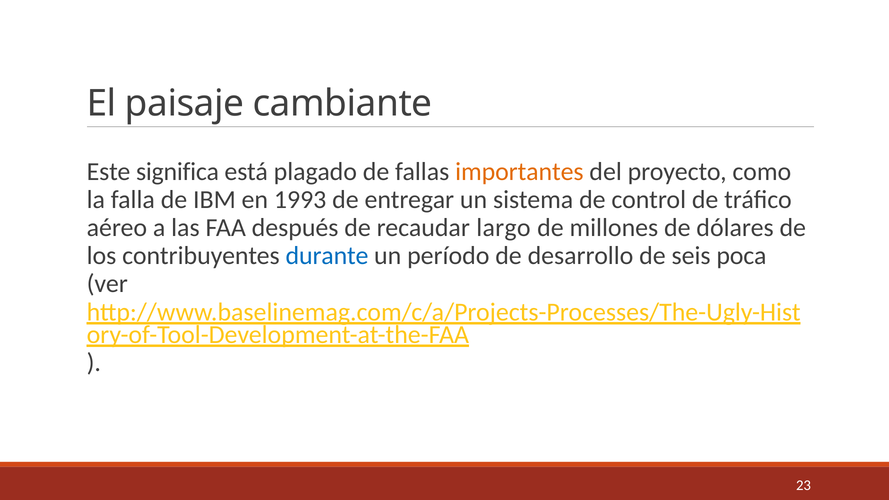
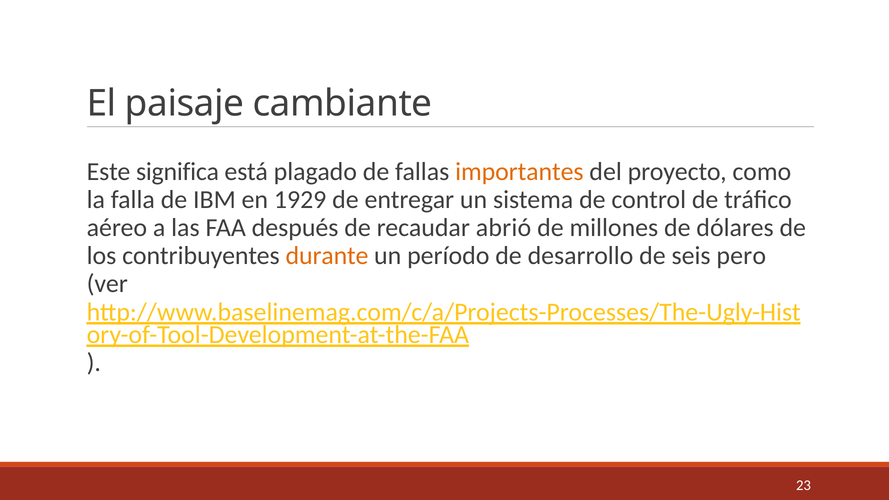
1993: 1993 -> 1929 (300, 200)
largo: largo -> abrió (503, 228)
durante colour: blue -> orange (327, 256)
poca: poca -> pero (741, 256)
